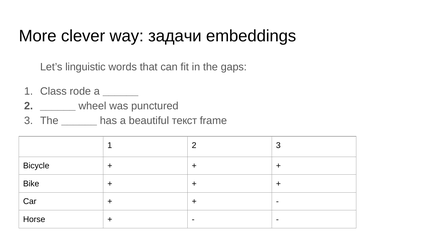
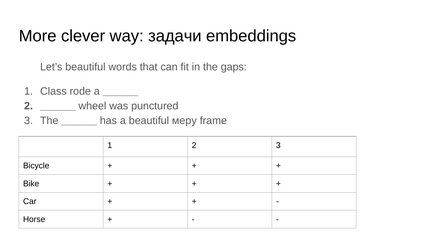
Let’s linguistic: linguistic -> beautiful (85, 67)
текст: текст -> меру (184, 121)
